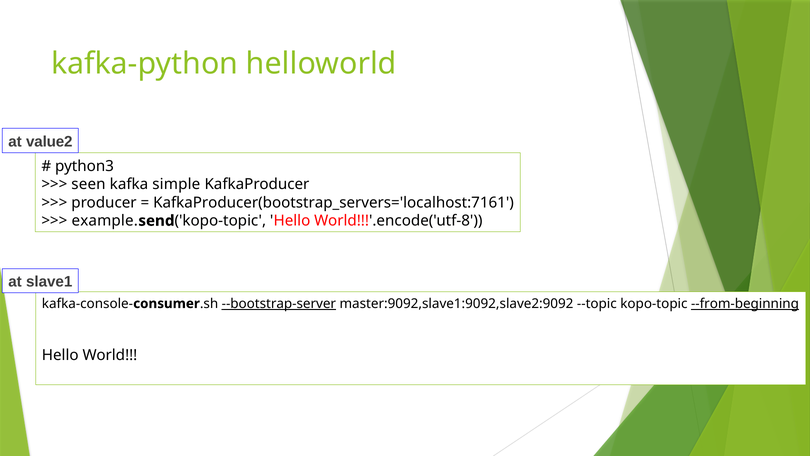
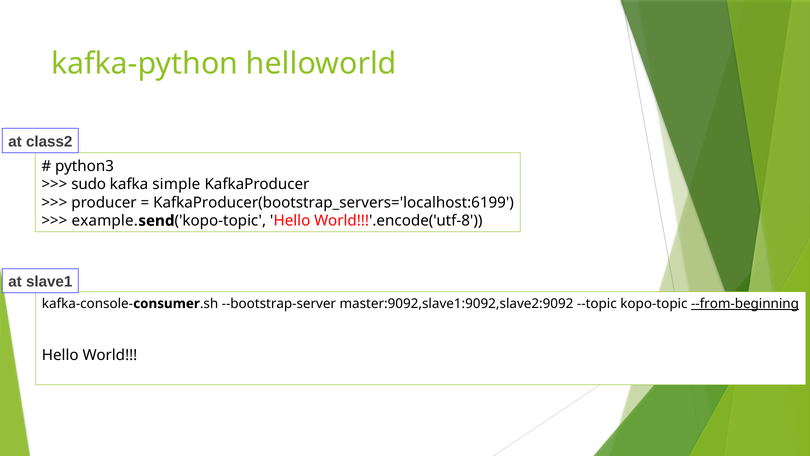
value2: value2 -> class2 (49, 141)
seen: seen -> sudo (89, 184)
KafkaProducer(bootstrap_servers='localhost:7161: KafkaProducer(bootstrap_servers='localhost:7161 -> KafkaProducer(bootstrap_servers='localhost:6199 (333, 202)
--bootstrap-server underline: present -> none (279, 303)
